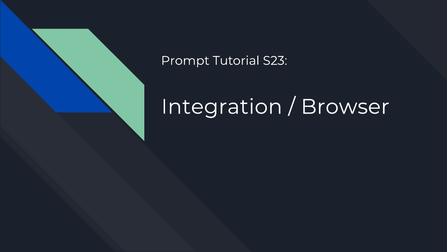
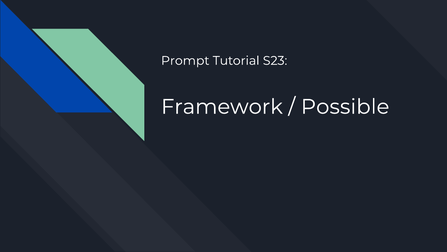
Integration: Integration -> Framework (222, 107)
Browser: Browser -> Possible (345, 107)
